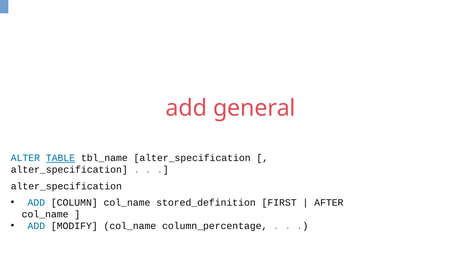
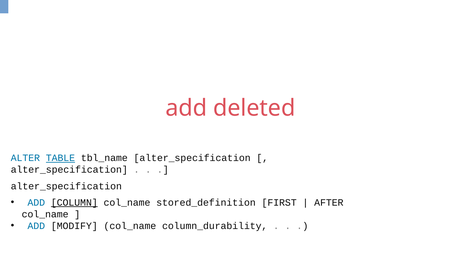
general: general -> deleted (254, 108)
COLUMN underline: none -> present (74, 202)
column_percentage: column_percentage -> column_durability (215, 226)
